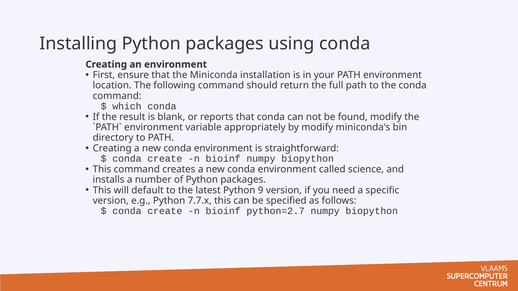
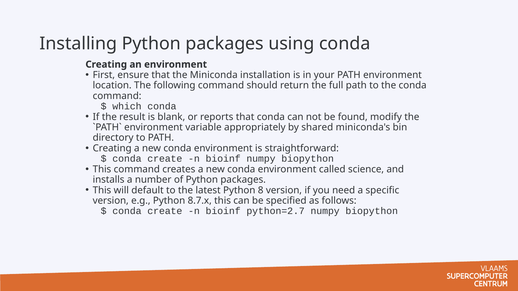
by modify: modify -> shared (317, 127)
9: 9 -> 8 (261, 190)
7.7.x: 7.7.x -> 8.7.x (200, 201)
